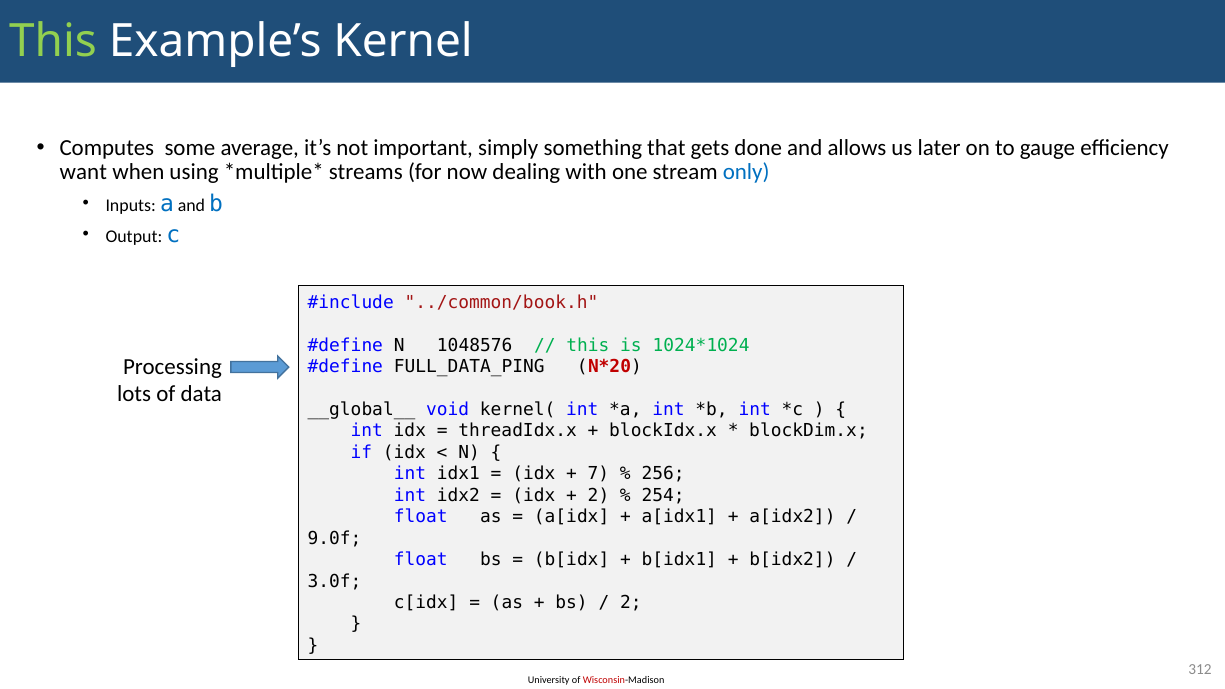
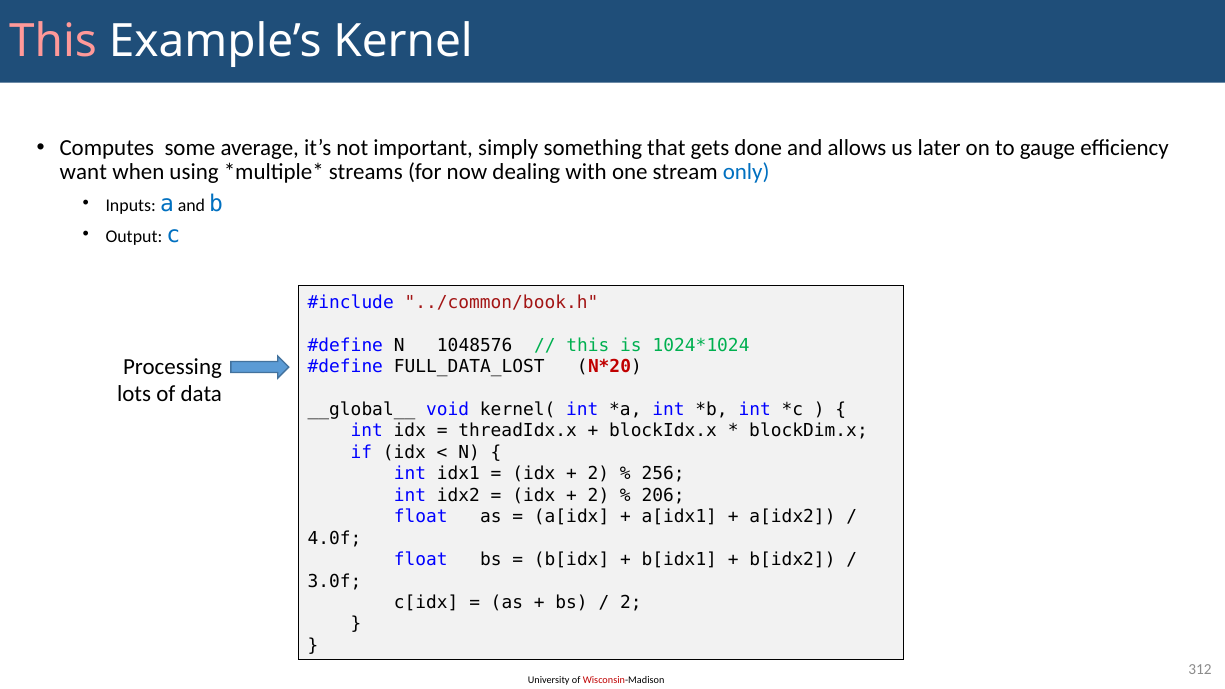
This colour: light green -> pink (53, 41)
FULL_DATA_PING: FULL_DATA_PING -> FULL_DATA_LOST (469, 367)
7: 7 -> 2 (598, 474)
254: 254 -> 206 (663, 495)
9.0f: 9.0f -> 4.0f (335, 538)
